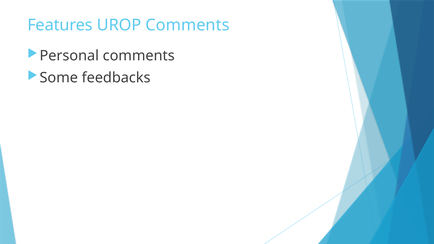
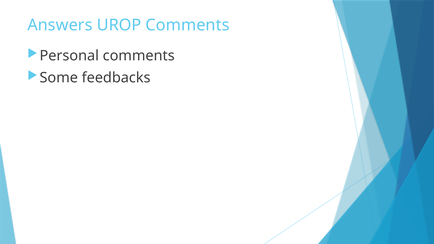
Features: Features -> Answers (60, 25)
